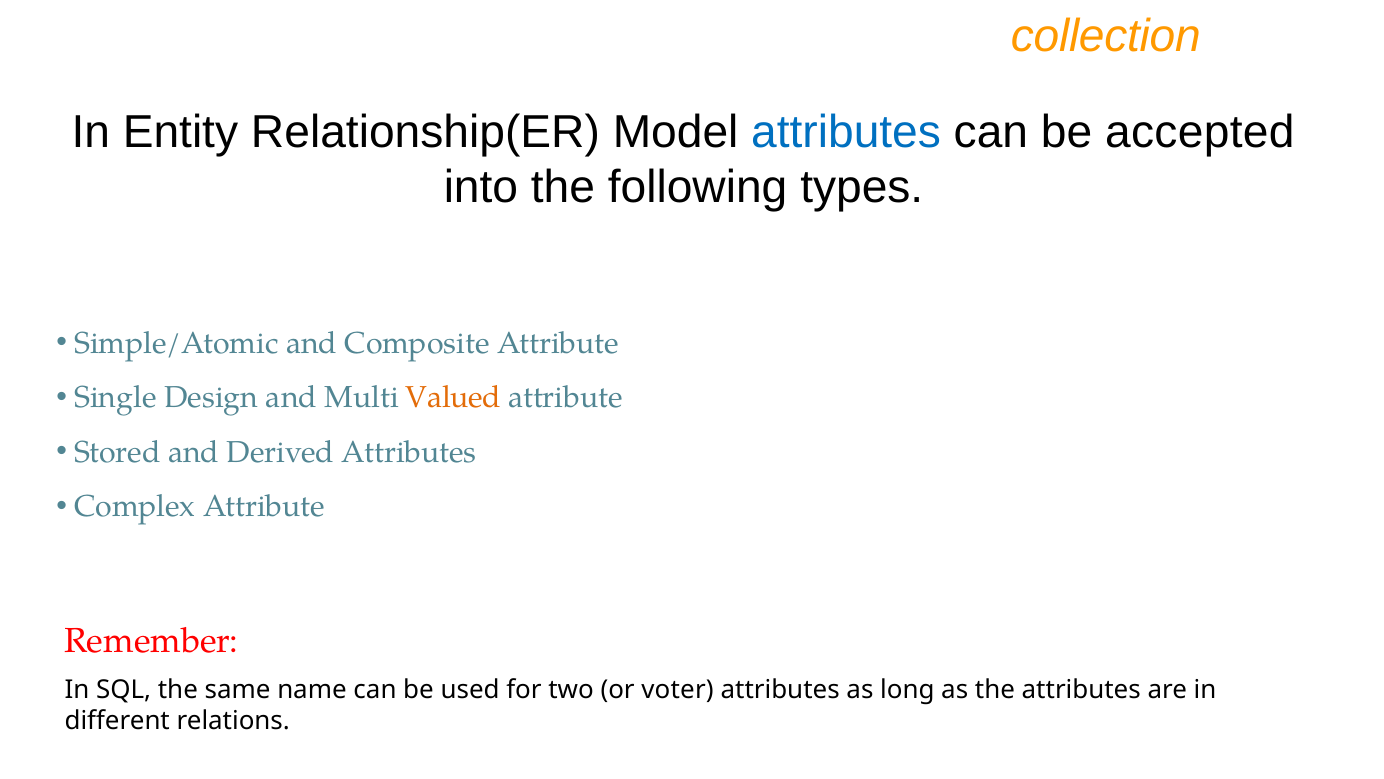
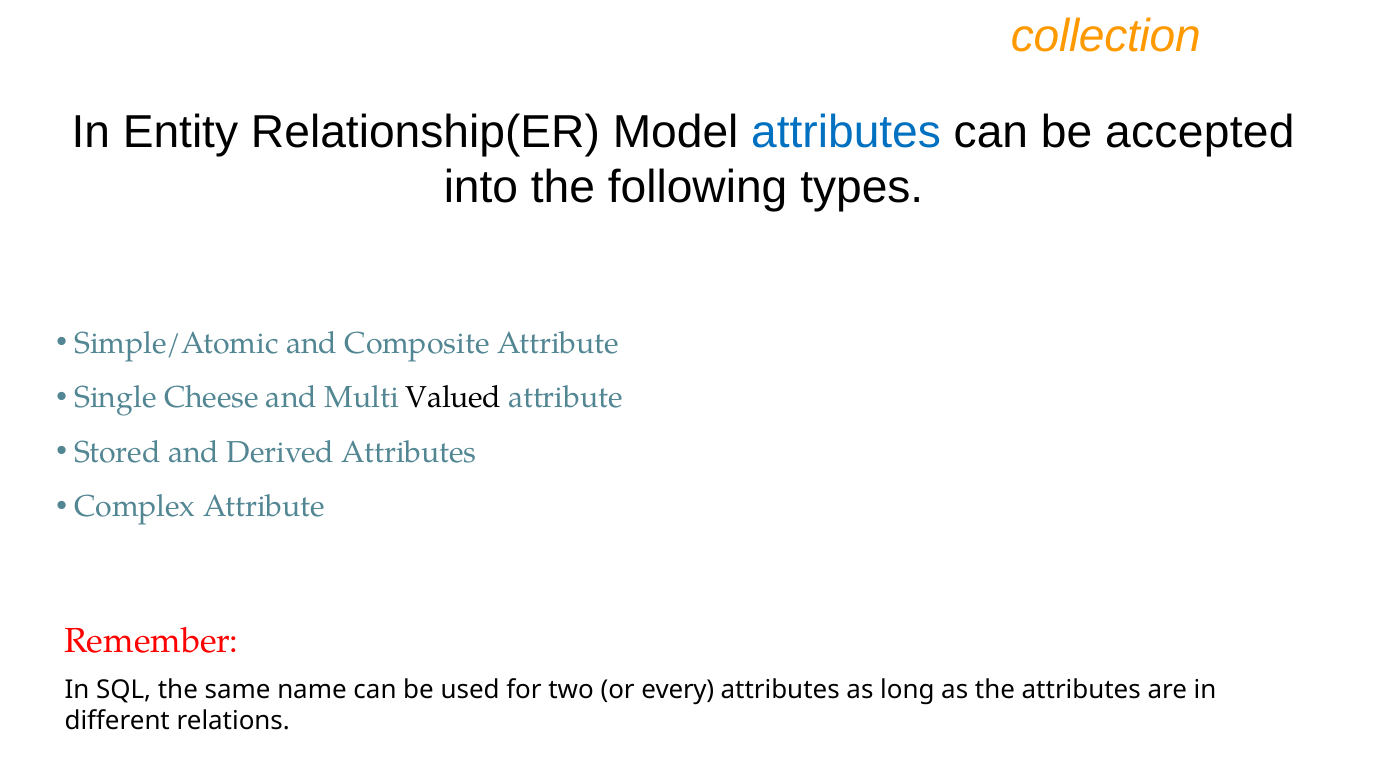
Design: Design -> Cheese (211, 398)
Valued colour: orange -> black (454, 398)
voter: voter -> every (678, 690)
